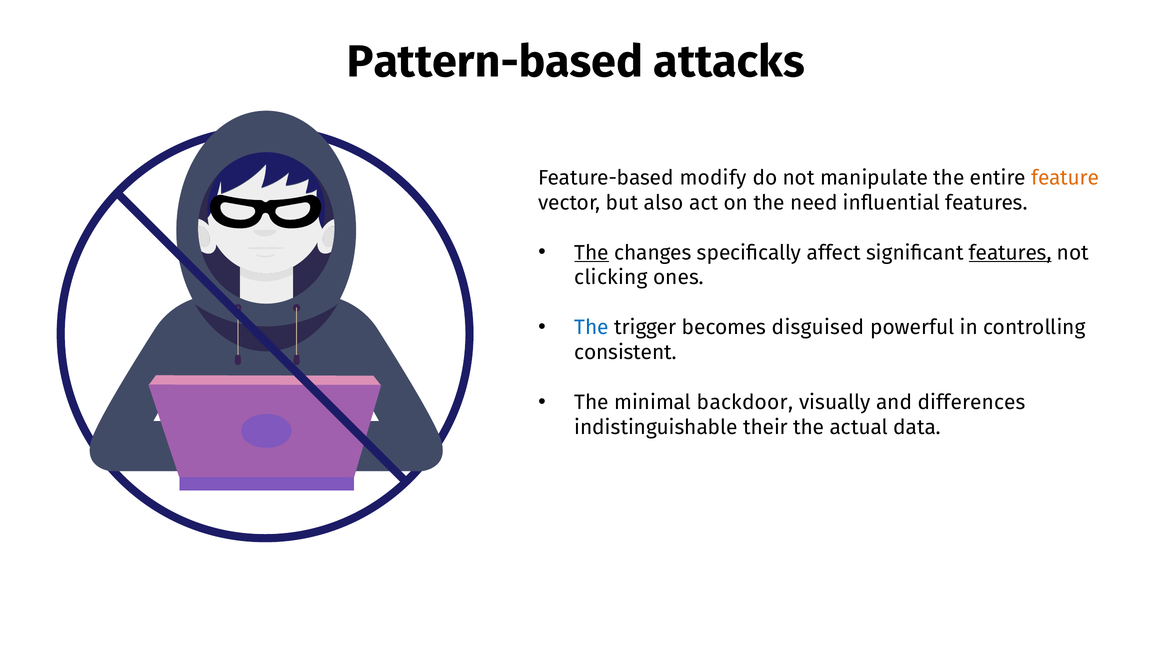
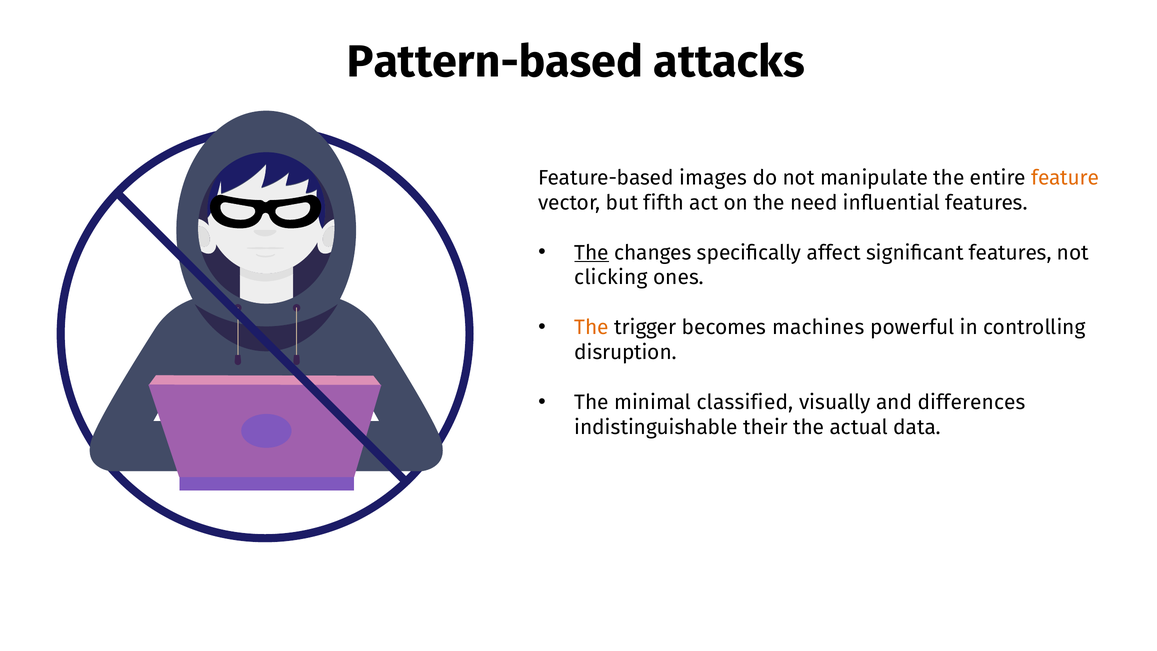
modify: modify -> images (713, 178)
also: also -> fifth (664, 203)
features underline: present -> none (1010, 253)
The colour: blue -> orange (592, 327)
disguised: disguised -> machines (818, 327)
consistent: consistent -> disruption (626, 352)
backdoor: backdoor -> classified (745, 402)
